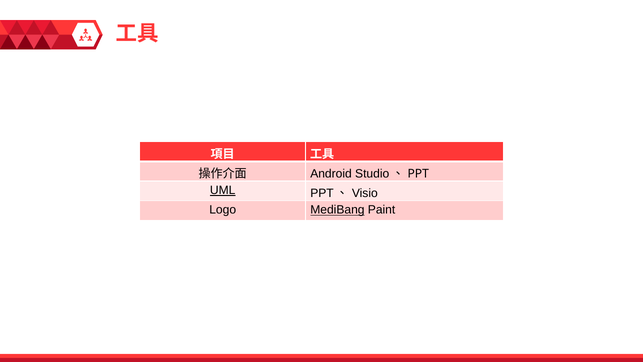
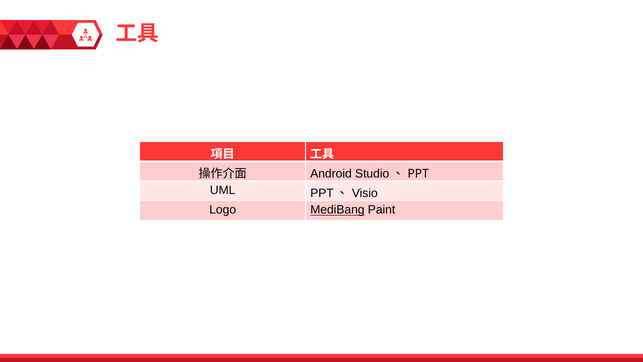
UML underline: present -> none (223, 190)
